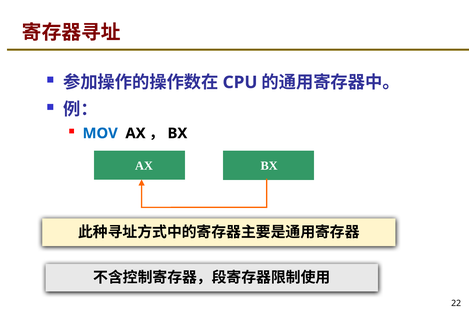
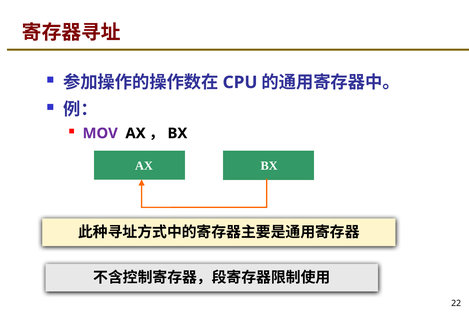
MOV colour: blue -> purple (100, 133)
